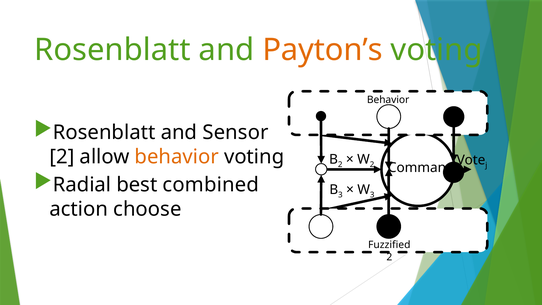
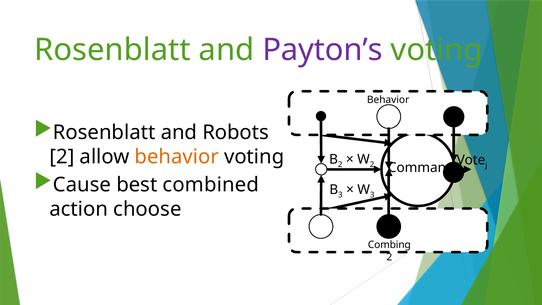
Payton’s colour: orange -> purple (323, 50)
Sensor: Sensor -> Robots (236, 132)
Radial: Radial -> Cause (82, 185)
Fuzzified: Fuzzified -> Combing (389, 245)
